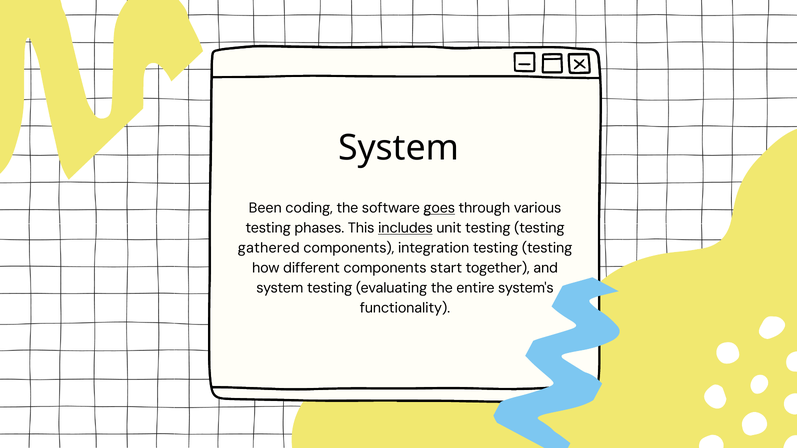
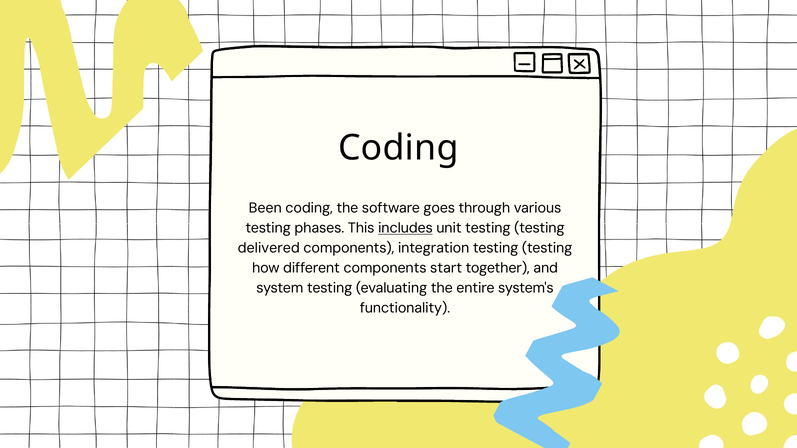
System: System -> Coding (398, 148)
goes underline: present -> none (439, 208)
gathered: gathered -> delivered (269, 248)
